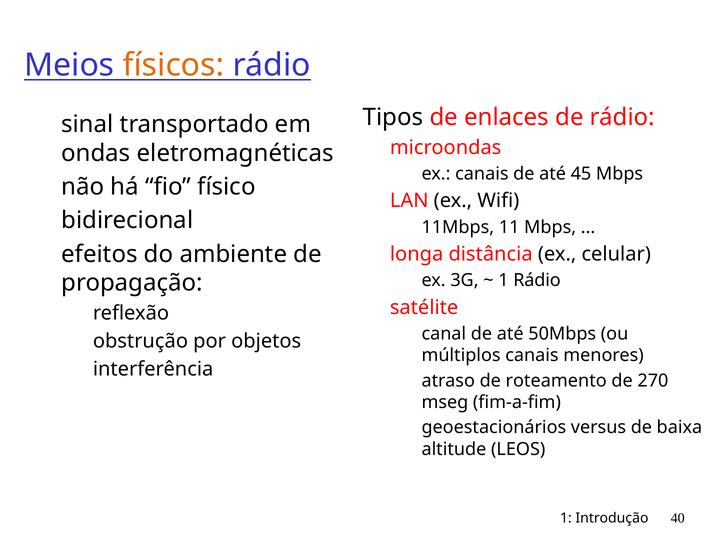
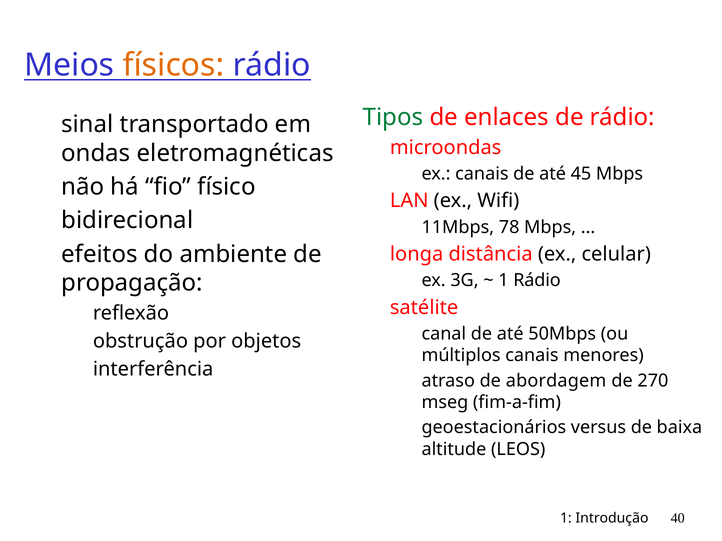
Tipos colour: black -> green (393, 117)
11: 11 -> 78 (509, 227)
roteamento: roteamento -> abordagem (556, 381)
